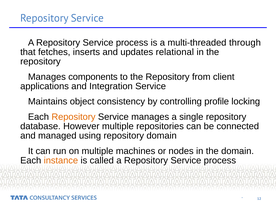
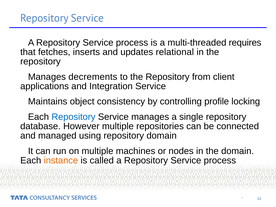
through: through -> requires (245, 43)
components: components -> decrements (93, 77)
Repository colour: orange -> blue (73, 117)
